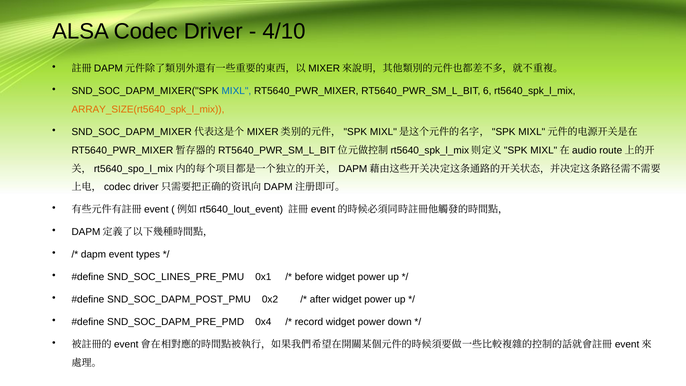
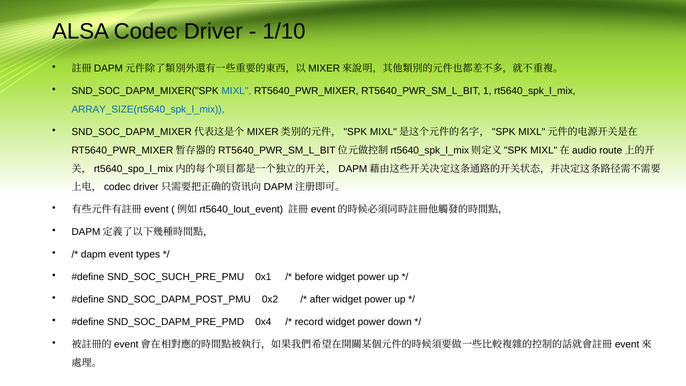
4/10: 4/10 -> 1/10 (284, 31)
6: 6 -> 1 (487, 91)
ARRAY_SIZE(rt5640_spk_l_mix colour: orange -> blue (148, 109)
SND_SOC_LINES_PRE_PMU: SND_SOC_LINES_PRE_PMU -> SND_SOC_SUCH_PRE_PMU (176, 277)
